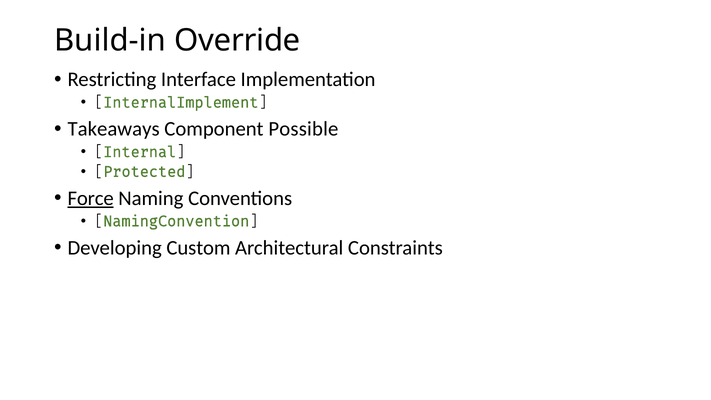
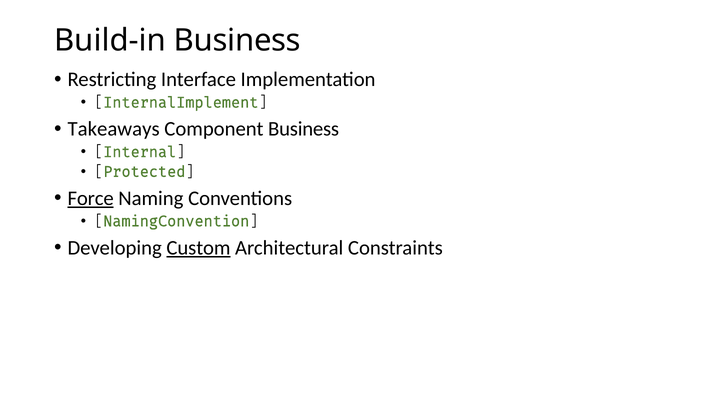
Build-in Override: Override -> Business (237, 41)
Component Possible: Possible -> Business (304, 129)
Custom underline: none -> present (198, 248)
